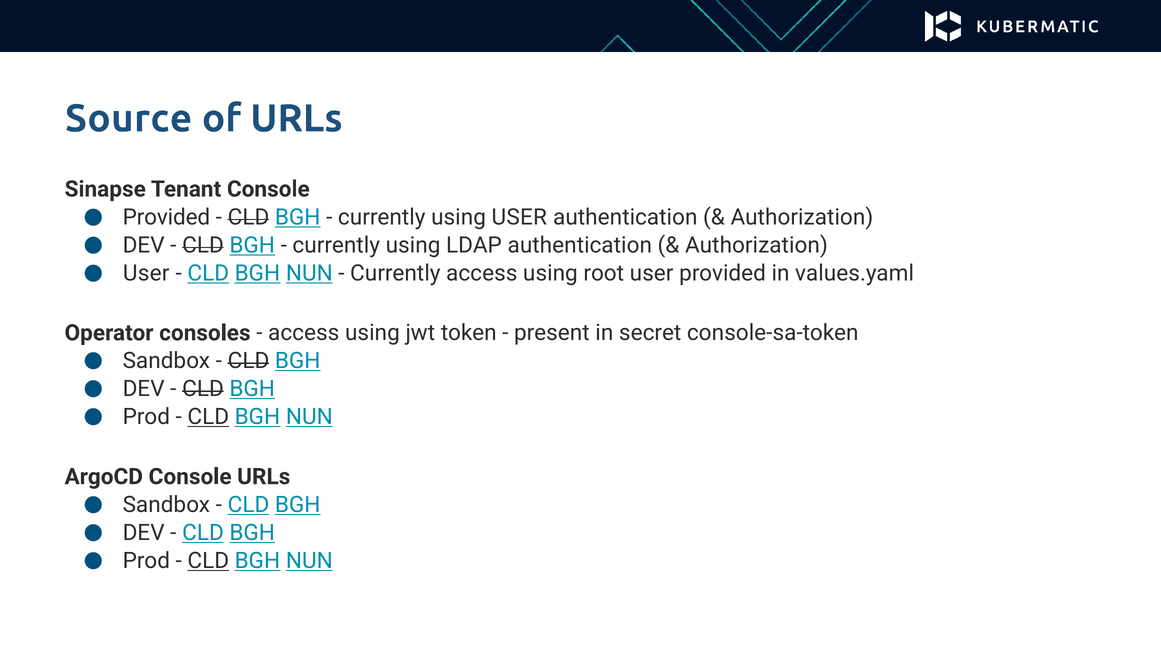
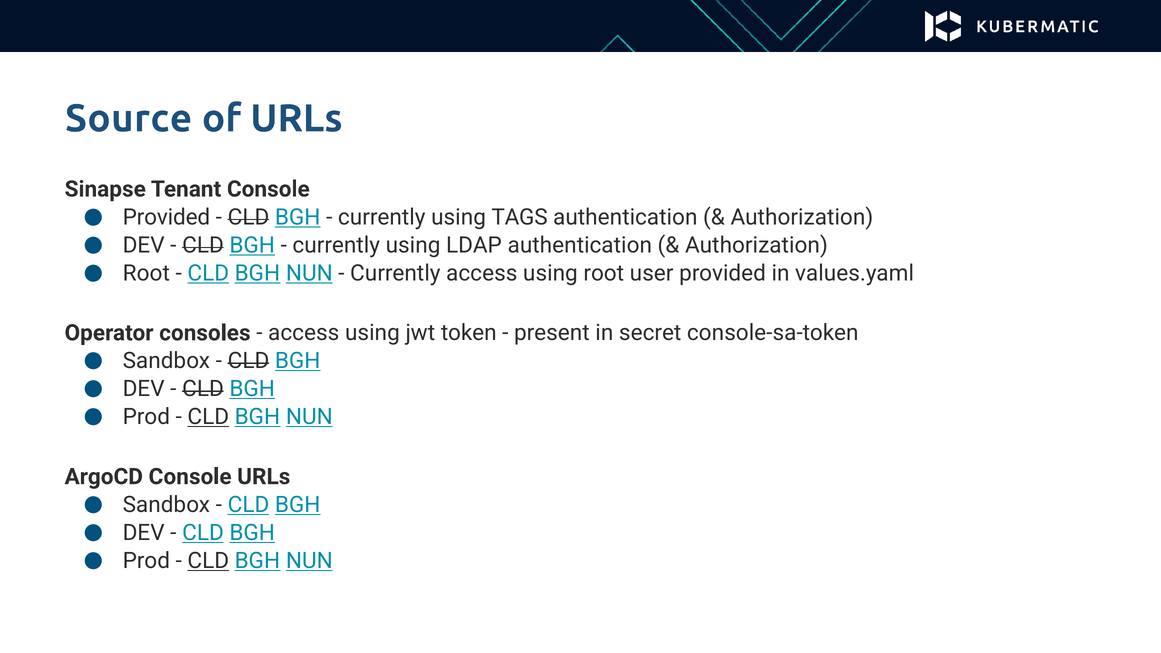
using USER: USER -> TAGS (520, 217)
User: User -> Root (146, 273)
